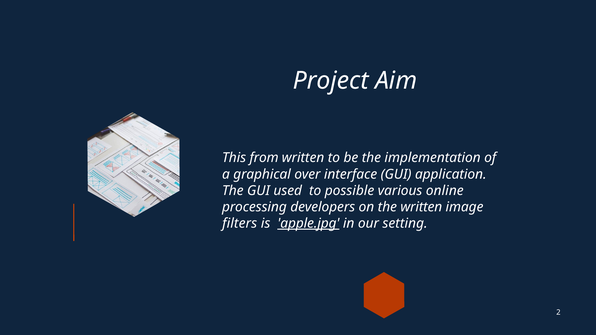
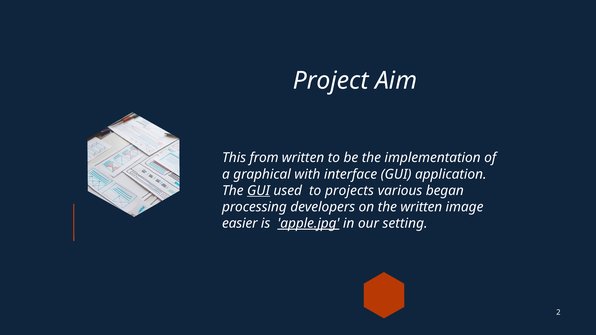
over: over -> with (307, 174)
GUI underline: none -> present (259, 191)
possible: possible -> projects (349, 191)
online: online -> began (445, 191)
filters: filters -> easier (240, 223)
